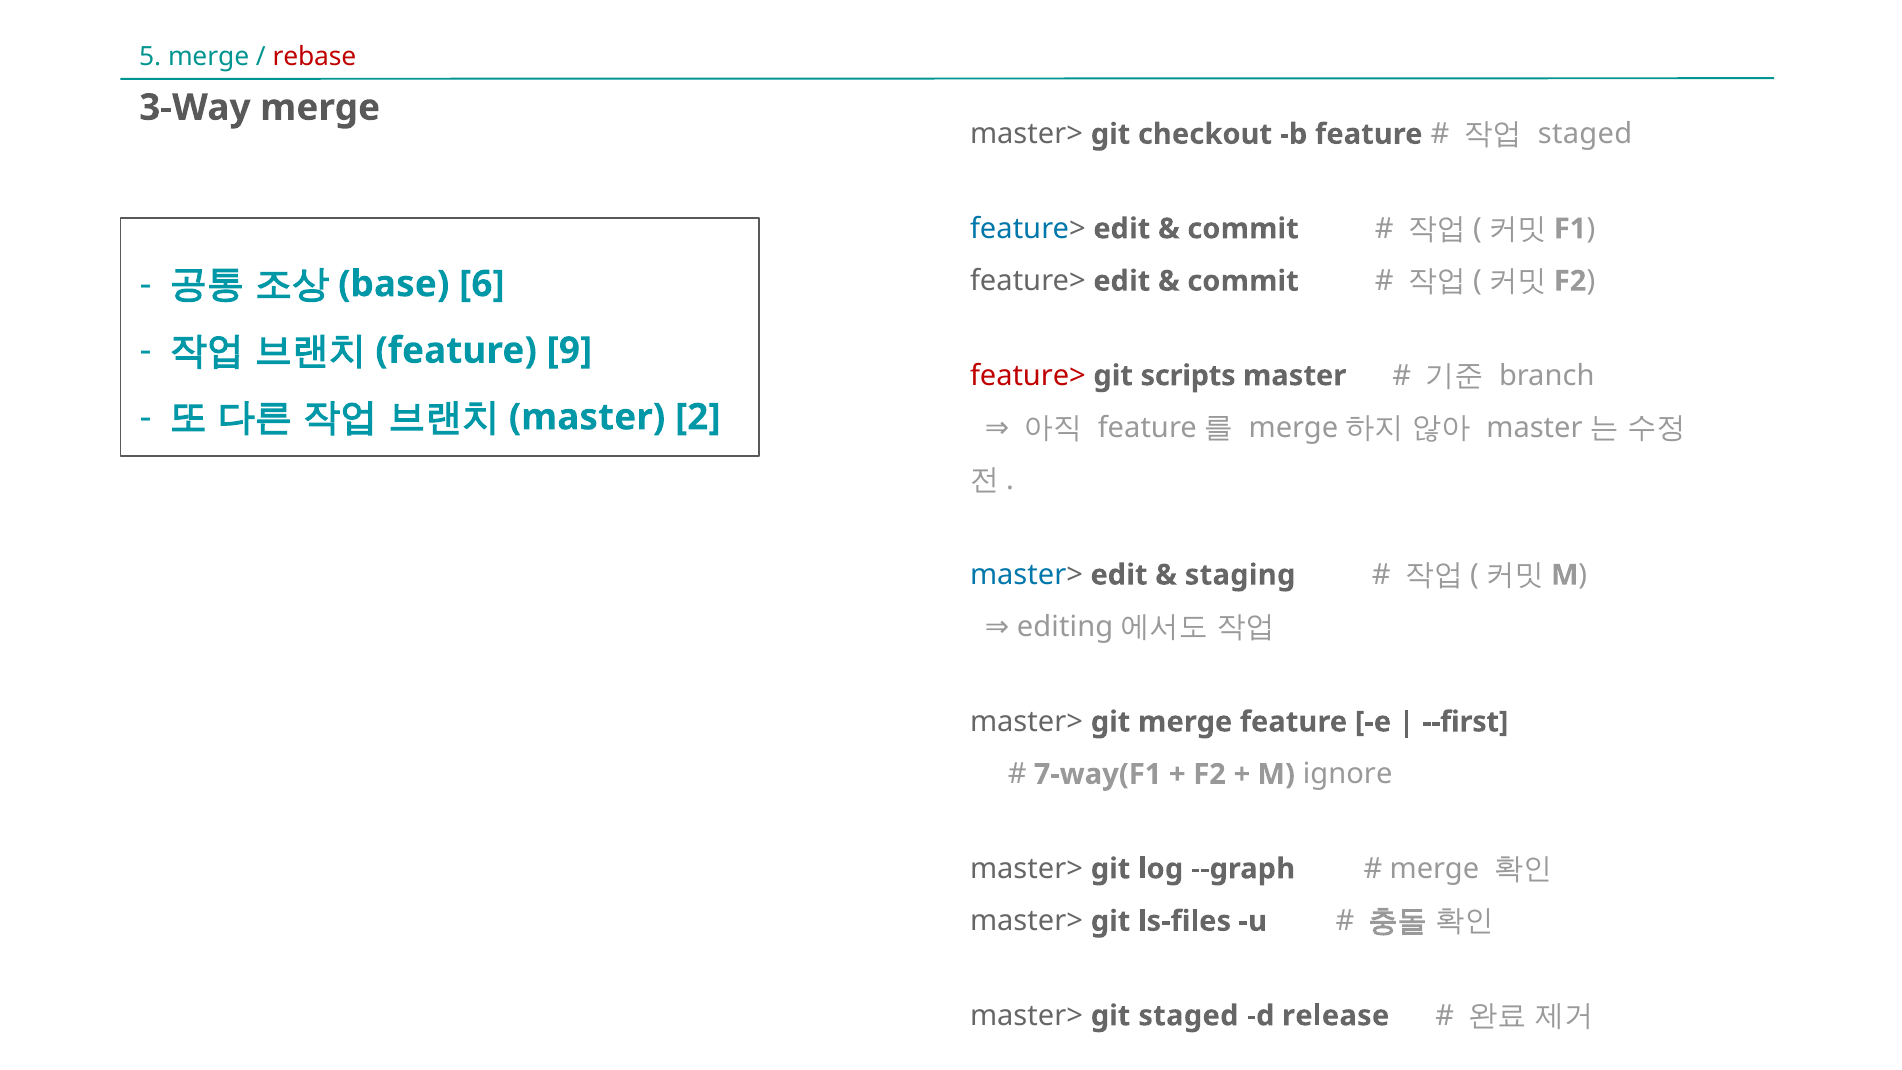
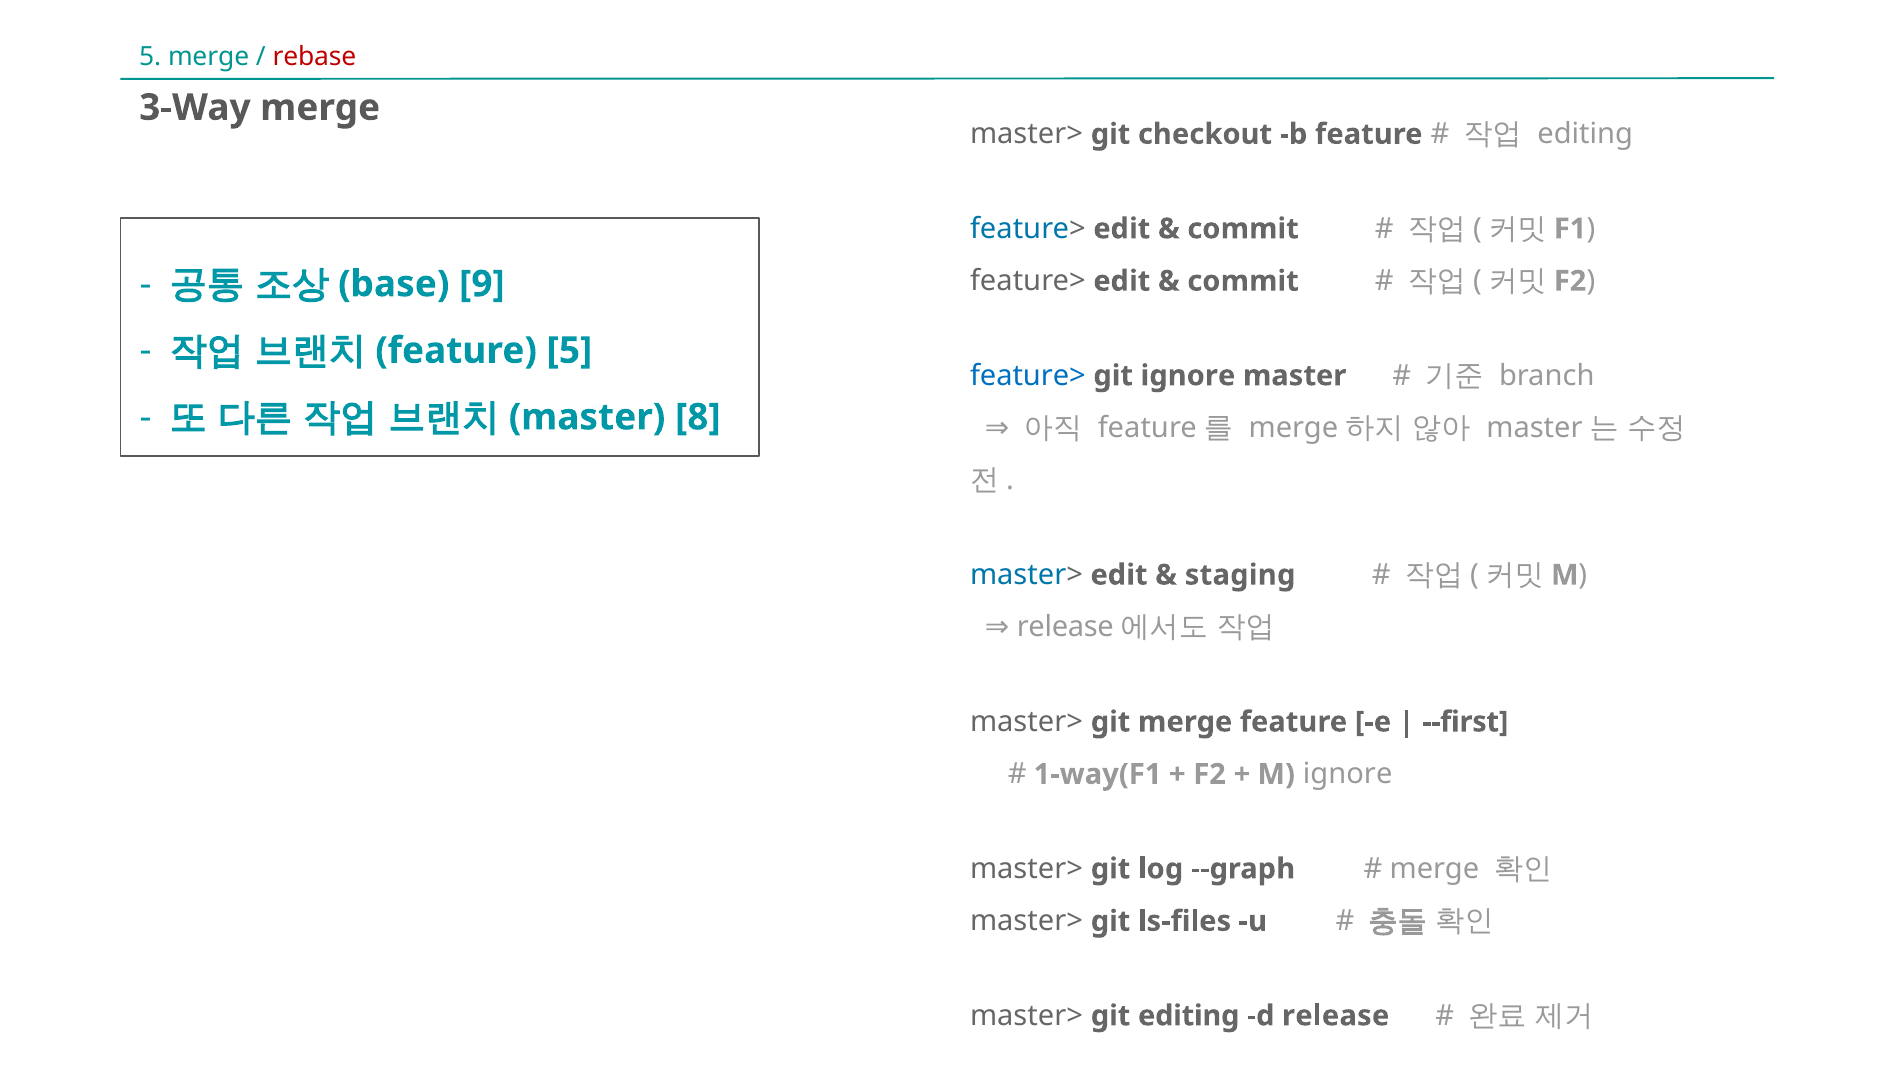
staged: staged -> editing (1585, 134)
6: 6 -> 9 (482, 284)
feature 9: 9 -> 5 (569, 351)
feature> colour: red -> blue (1028, 376)
git scripts: scripts -> ignore (1188, 376)
2: 2 -> 8 (698, 417)
editing: editing -> release (1065, 627)
7-way(F1: 7-way(F1 -> 1-way(F1 (1098, 774)
git staged: staged -> editing (1189, 1016)
